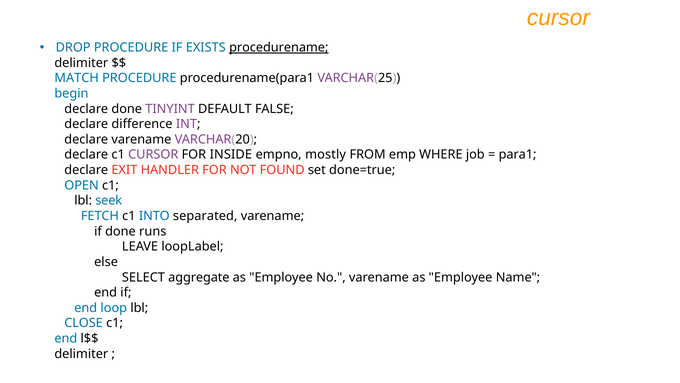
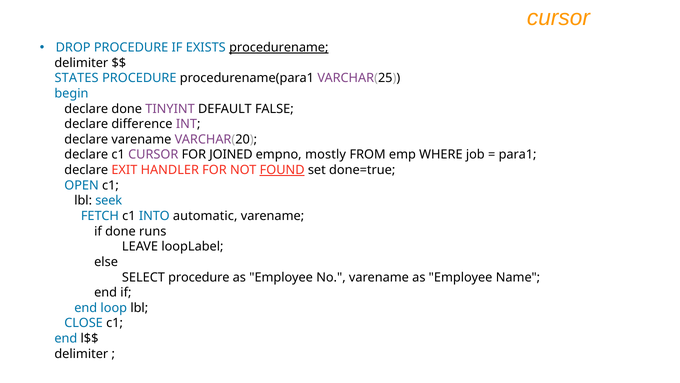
MATCH: MATCH -> STATES (77, 78)
INSIDE: INSIDE -> JOINED (231, 155)
FOUND underline: none -> present (282, 170)
separated: separated -> automatic (205, 216)
SELECT aggregate: aggregate -> procedure (199, 277)
